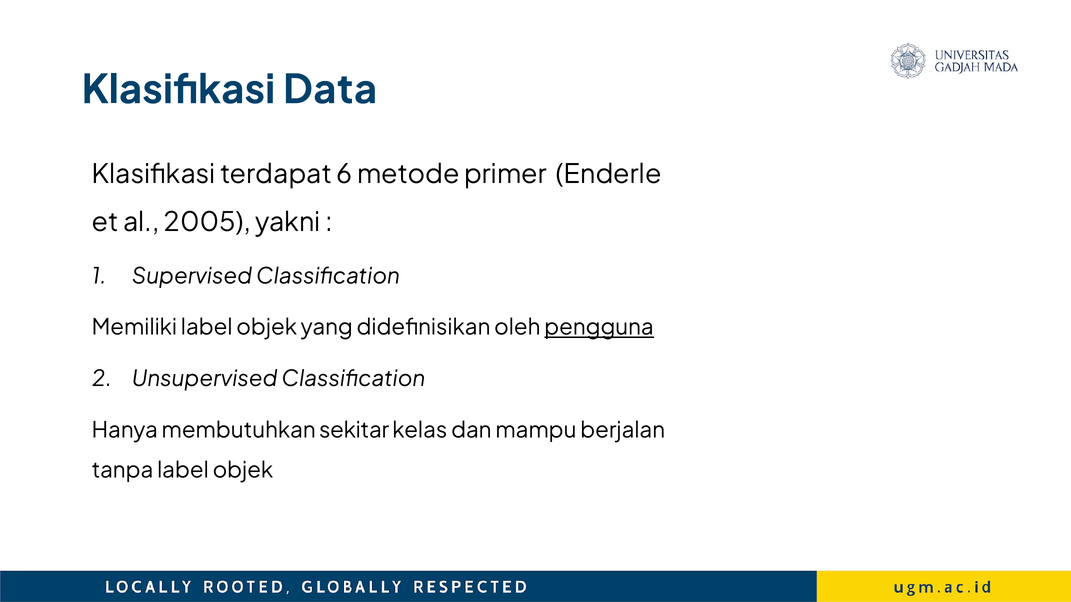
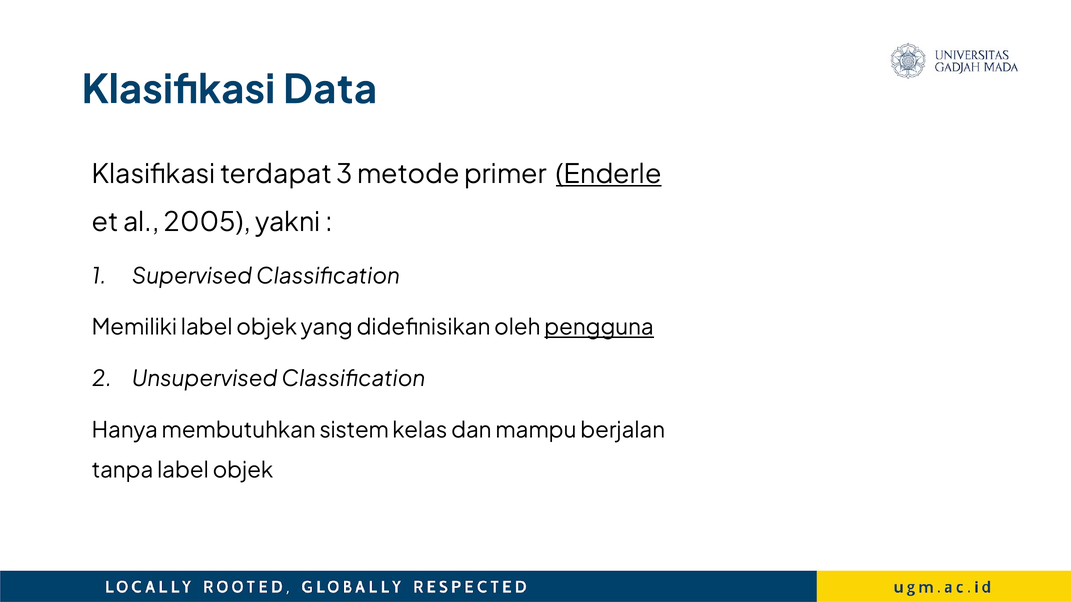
6: 6 -> 3 (345, 174)
Enderle underline: none -> present (609, 174)
sekitar: sekitar -> sistem (354, 431)
